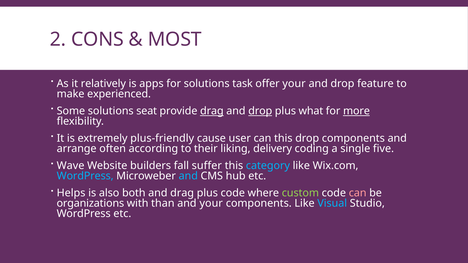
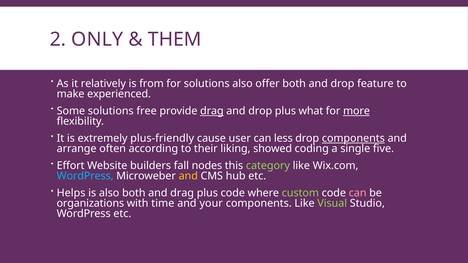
CONS: CONS -> ONLY (97, 39)
MOST: MOST -> THEM (175, 39)
apps: apps -> from (151, 84)
solutions task: task -> also (243, 84)
offer your: your -> both (294, 84)
seat: seat -> free (147, 111)
drop underline: present -> none (260, 111)
can this: this -> less (283, 138)
components underline: none -> present (353, 138)
delivery: delivery -> showed (273, 149)
Wave: Wave -> Effort (71, 166)
suffer: suffer -> nodes (207, 166)
category colour: light blue -> light green (268, 166)
and colour: light blue -> yellow (188, 176)
than: than -> time (163, 203)
Visual colour: light blue -> light green (332, 203)
